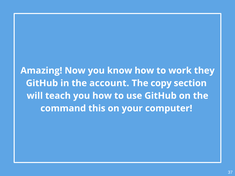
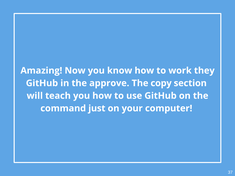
account: account -> approve (109, 83)
this: this -> just (97, 108)
